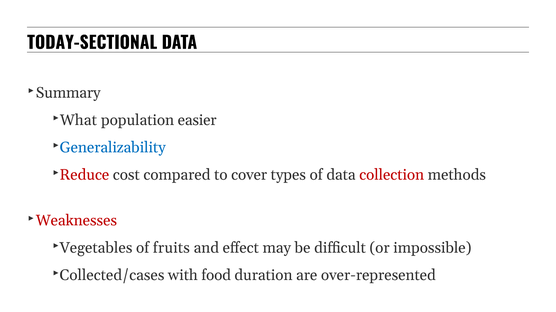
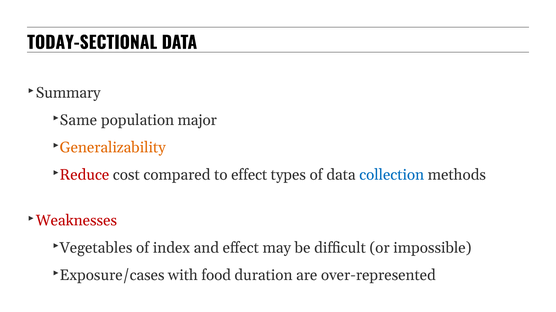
What: What -> Same (78, 120)
easier: easier -> major (197, 120)
Generalizability colour: blue -> orange (113, 148)
to cover: cover -> effect (249, 175)
collection colour: red -> blue (392, 175)
fruits: fruits -> index (171, 248)
Collected/cases: Collected/cases -> Exposure/cases (112, 275)
